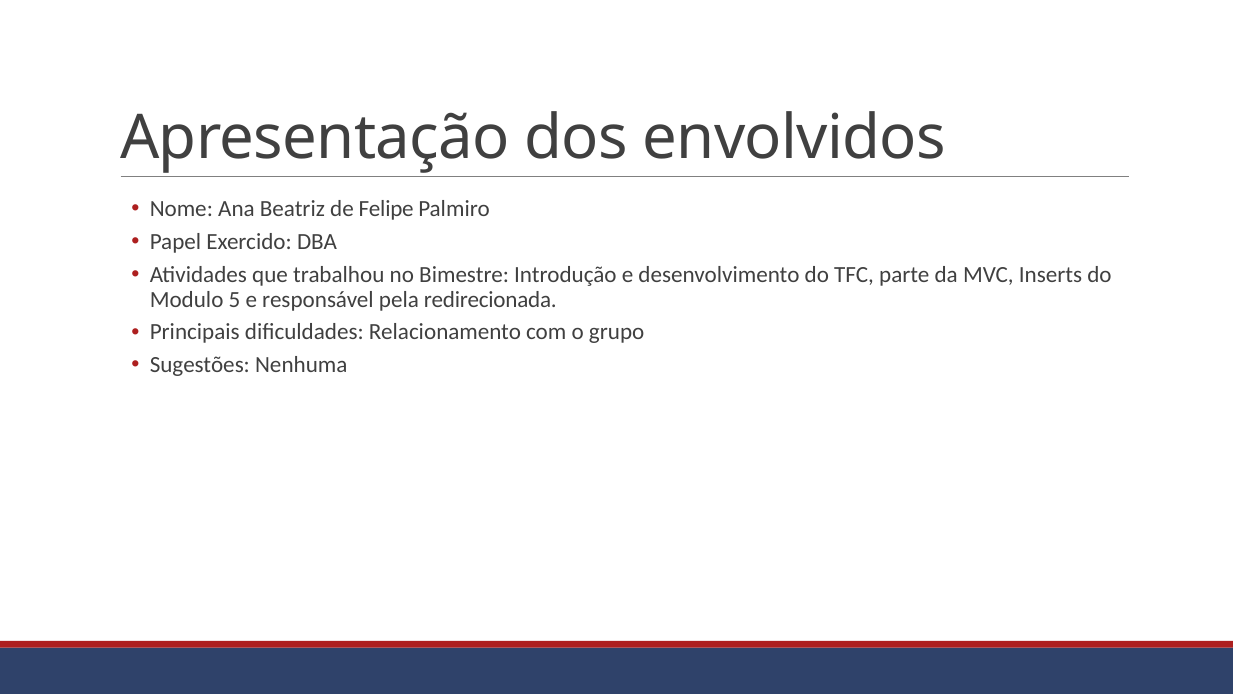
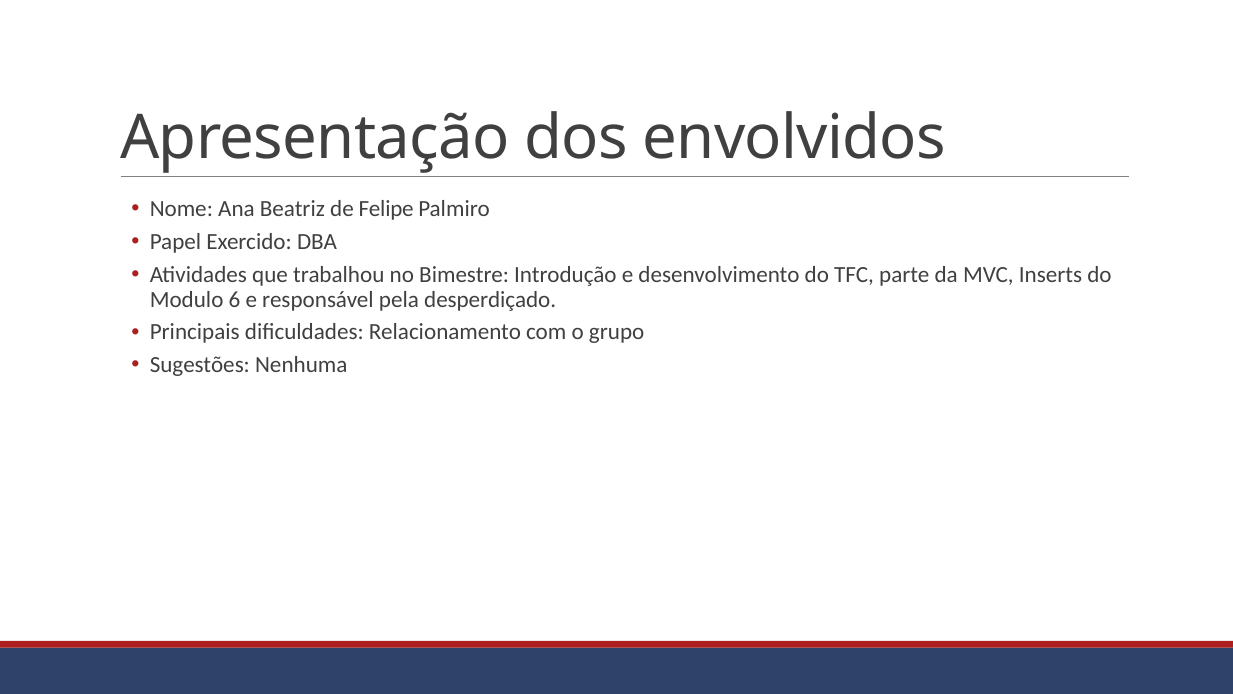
5: 5 -> 6 (235, 299)
redirecionada: redirecionada -> desperdiçado (490, 299)
